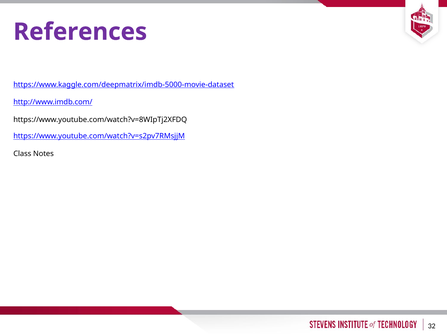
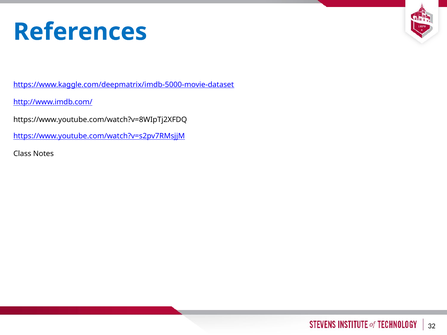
References colour: purple -> blue (80, 32)
